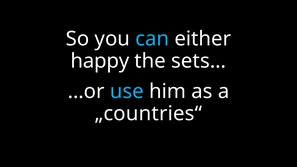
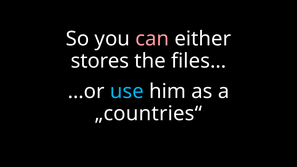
can colour: light blue -> pink (152, 39)
happy: happy -> stores (100, 61)
sets…: sets… -> files… (199, 61)
